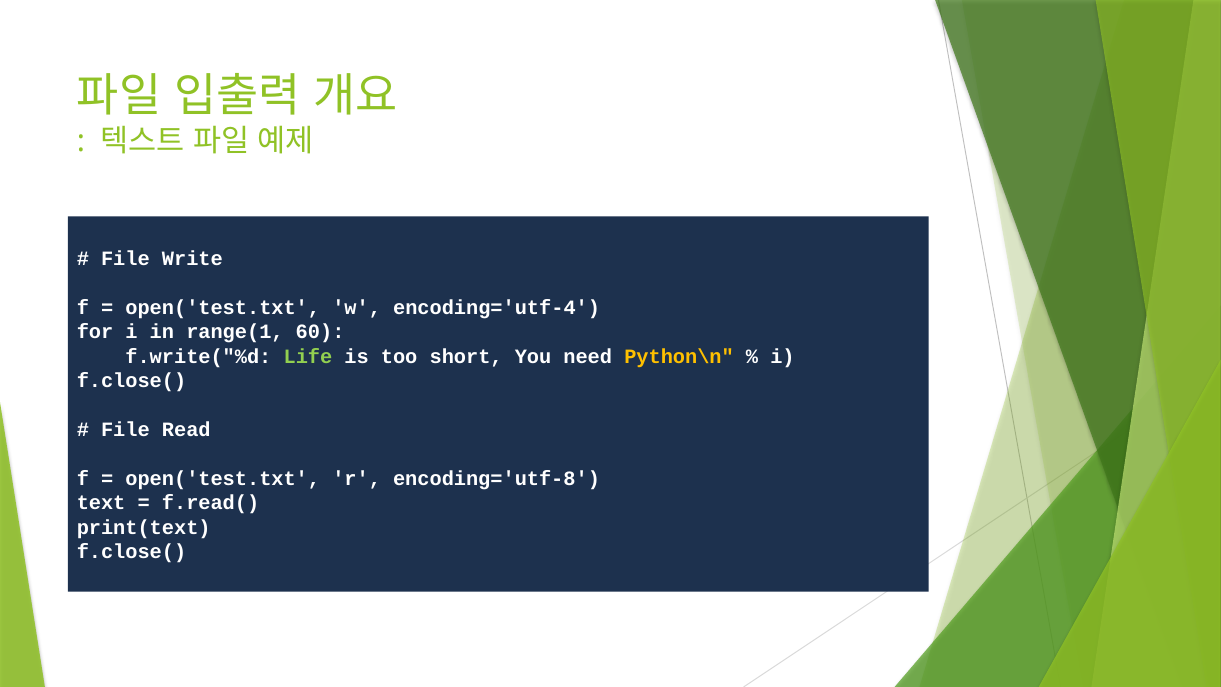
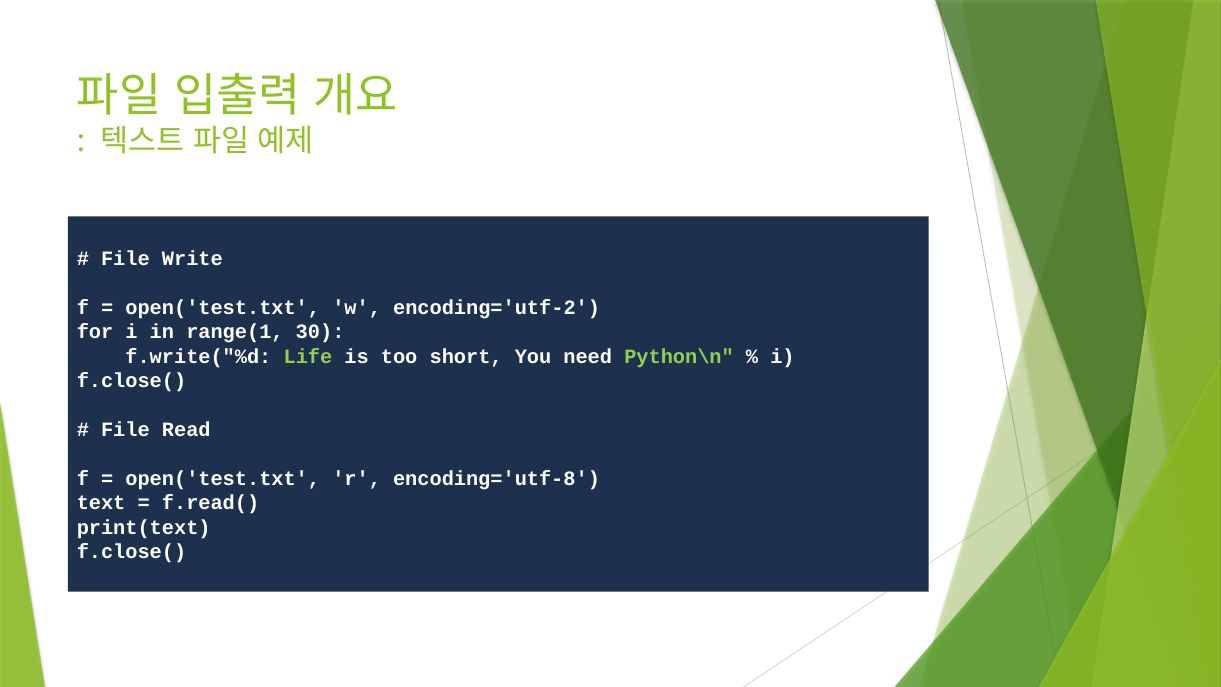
encoding='utf-4: encoding='utf-4 -> encoding='utf-2 (497, 308)
60: 60 -> 30 (320, 332)
Python\n colour: yellow -> light green (679, 357)
